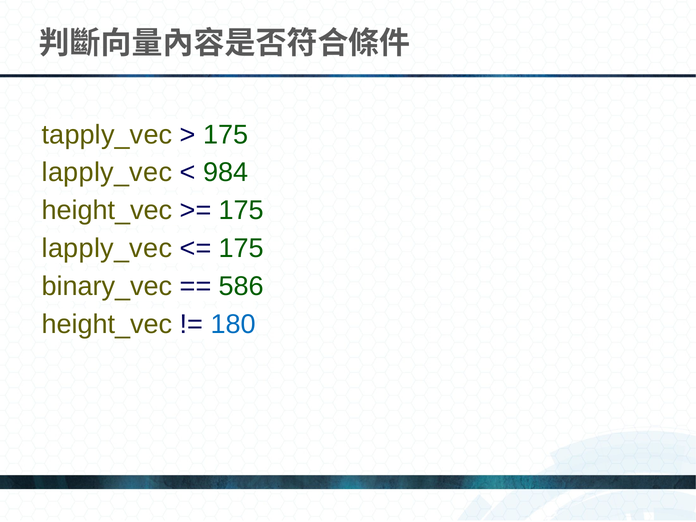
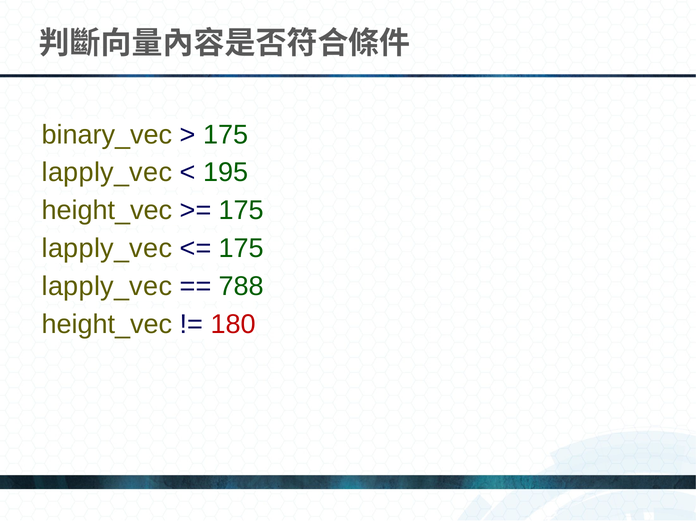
tapply_vec: tapply_vec -> binary_vec (107, 135)
984: 984 -> 195 (226, 173)
binary_vec: binary_vec -> lapply_vec (107, 286)
586: 586 -> 788 (241, 286)
180 colour: blue -> red (233, 324)
